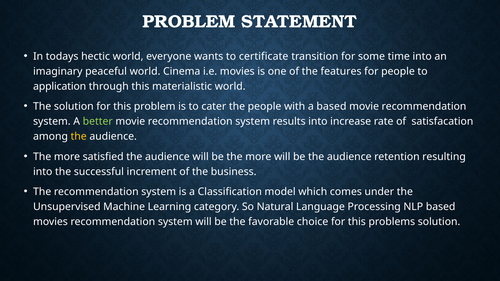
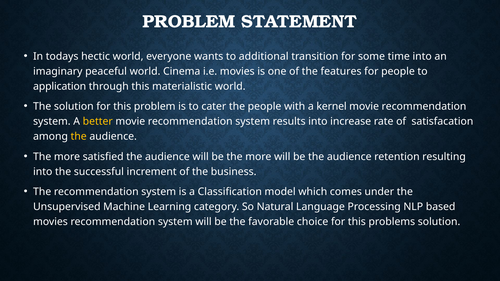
certificate: certificate -> additional (264, 56)
a based: based -> kernel (332, 107)
better colour: light green -> yellow (98, 122)
